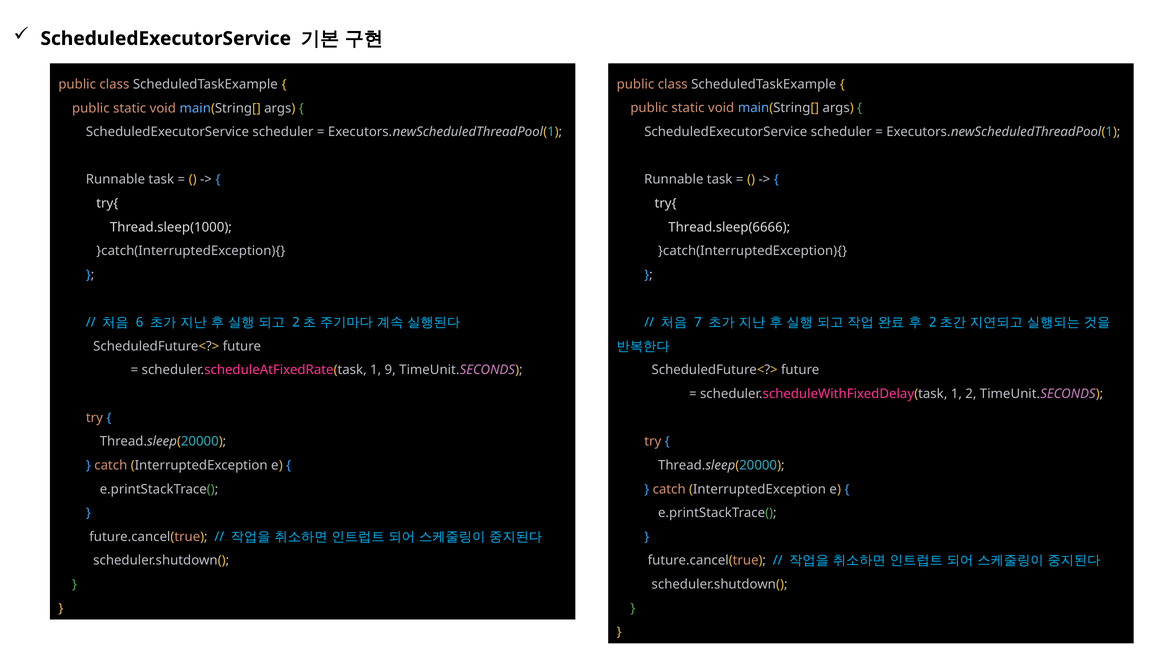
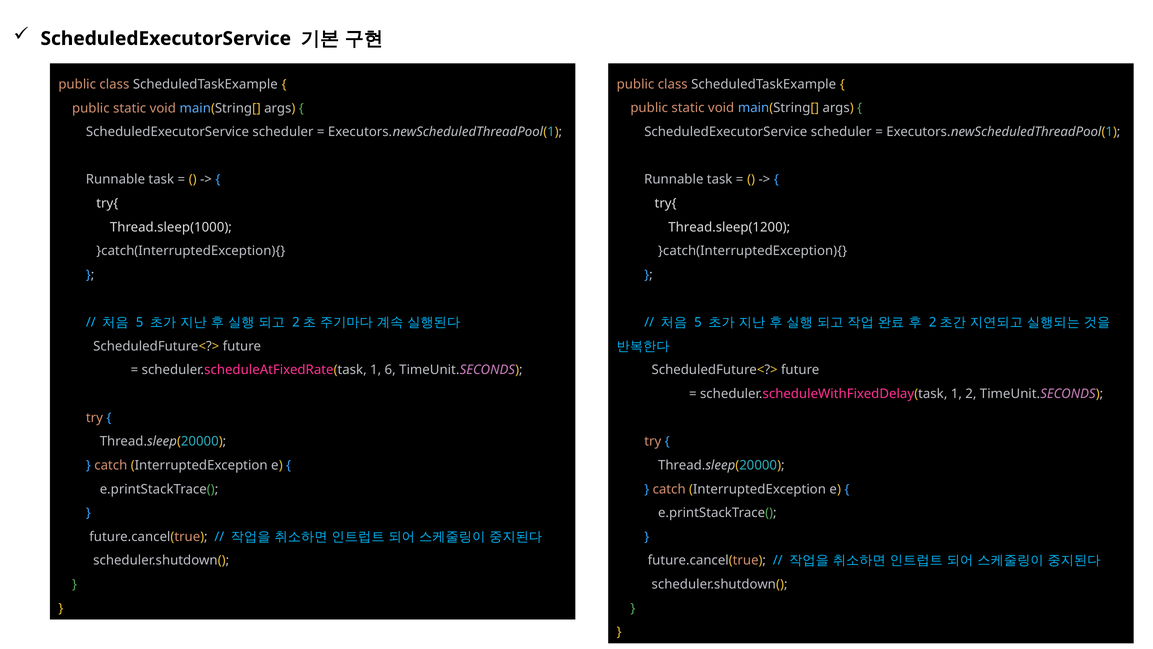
Thread.sleep(6666: Thread.sleep(6666 -> Thread.sleep(1200 (729, 227)
6: 6 -> 5 (140, 322)
7: 7 -> 5 (698, 322)
9: 9 -> 6 (390, 370)
